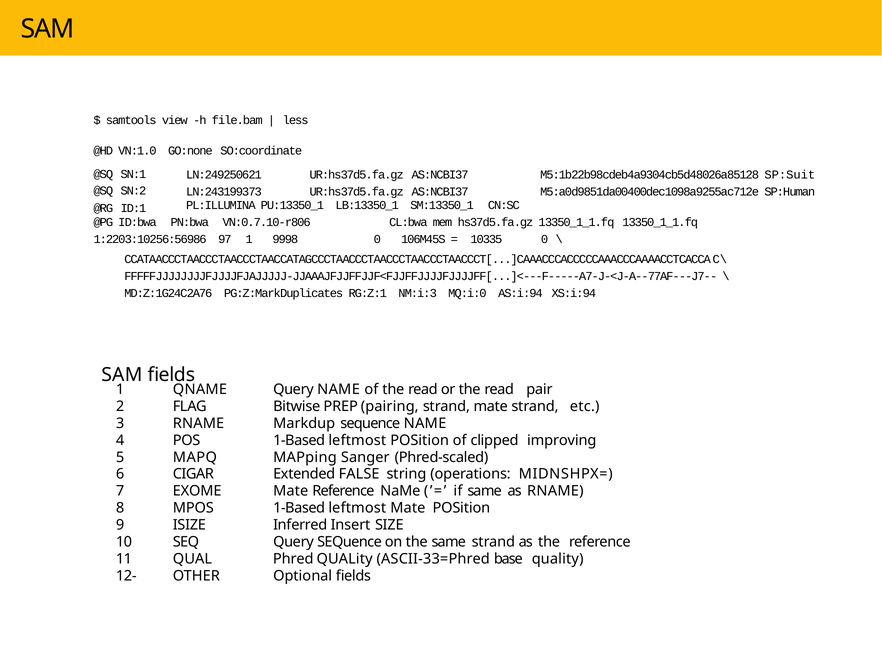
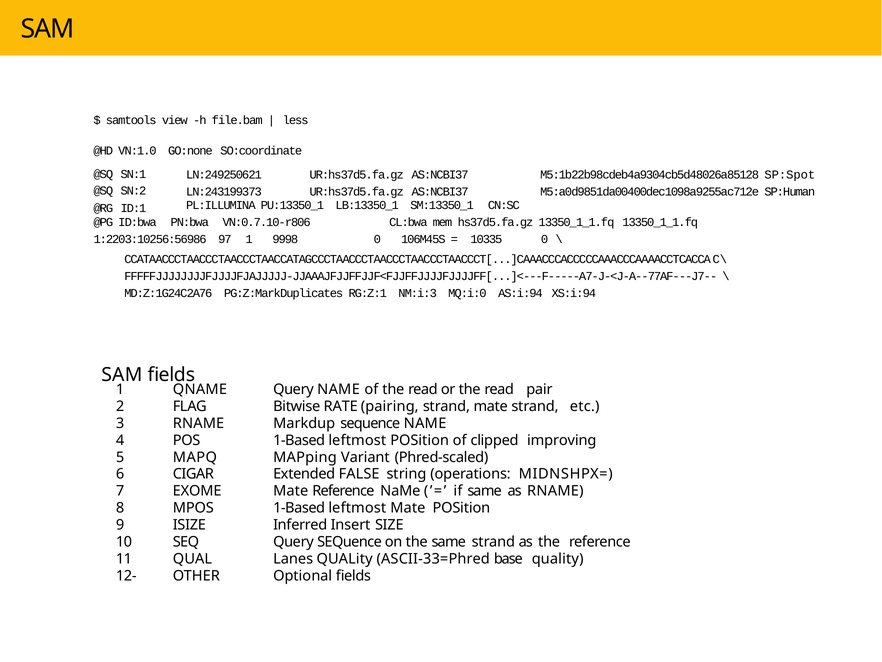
SP:Suit: SP:Suit -> SP:Spot (790, 175)
PREP: PREP -> RATE (341, 406)
Sanger: Sanger -> Variant (365, 457)
Phred: Phred -> Lanes (293, 559)
